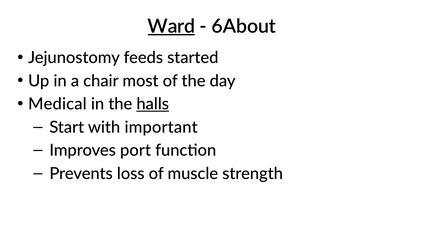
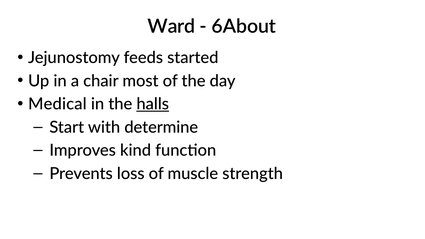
Ward underline: present -> none (171, 26)
important: important -> determine (161, 127)
port: port -> kind (136, 150)
